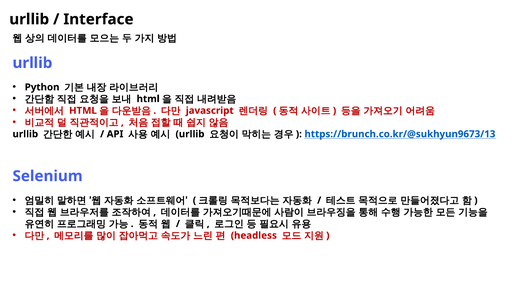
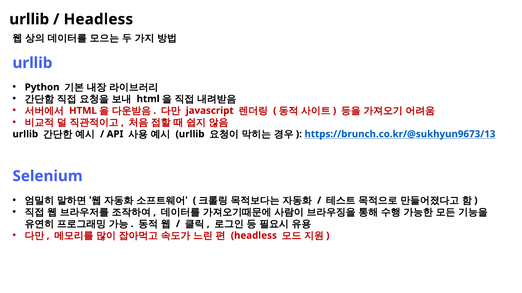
Interface: Interface -> Headless (98, 19)
